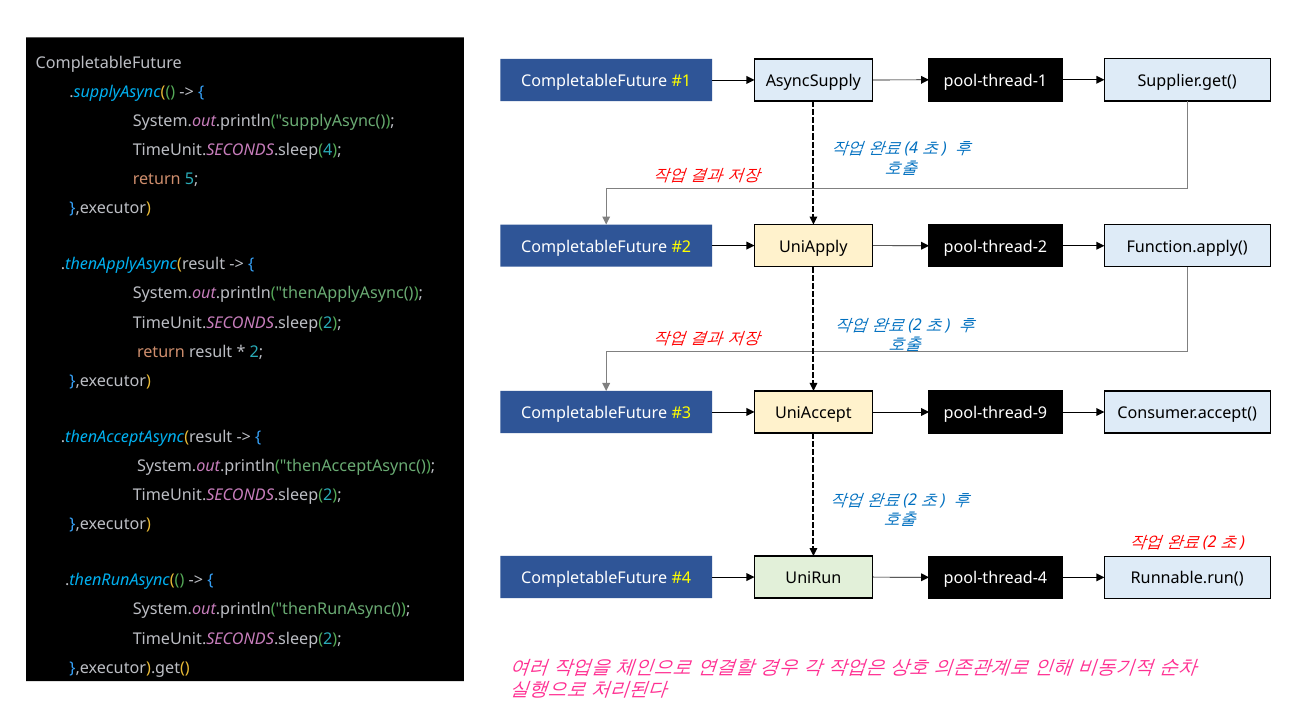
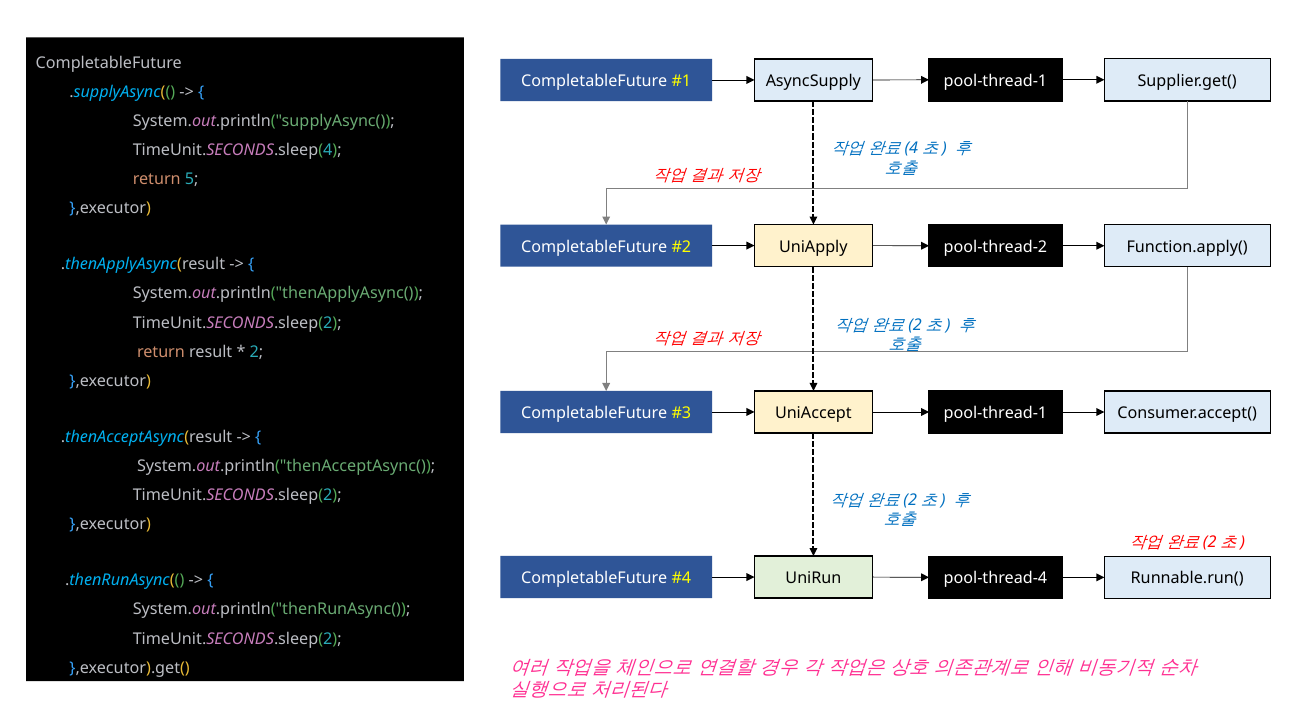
pool-thread-9: pool-thread-9 -> pool-thread-1 (995, 413)
